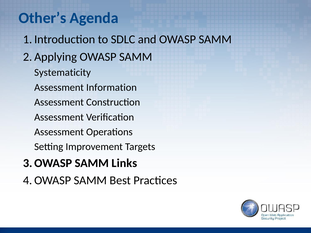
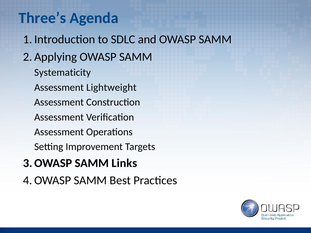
Other’s: Other’s -> Three’s (42, 18)
Information: Information -> Lightweight (111, 87)
